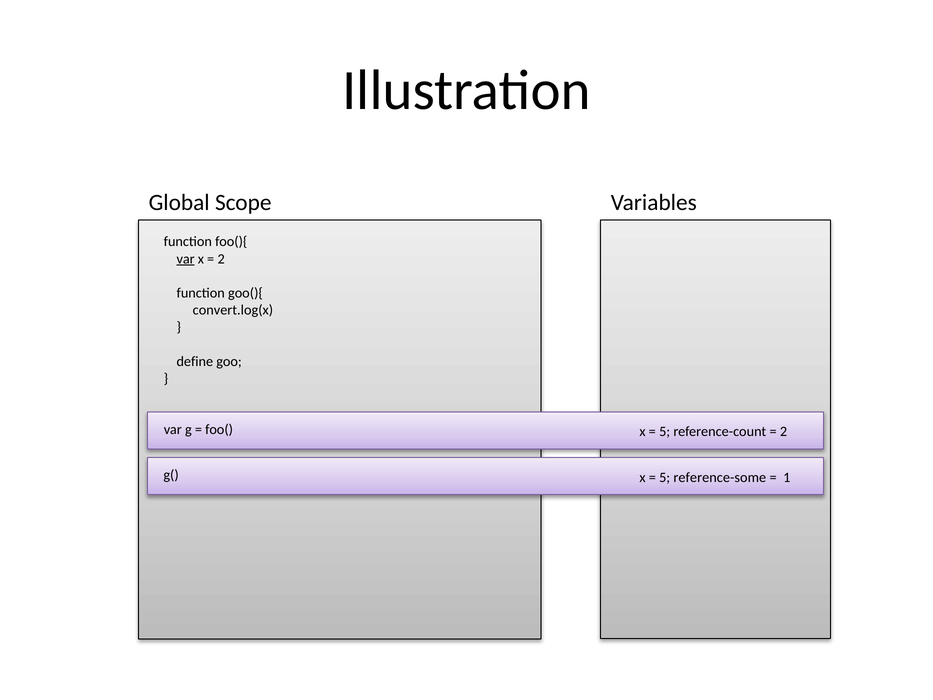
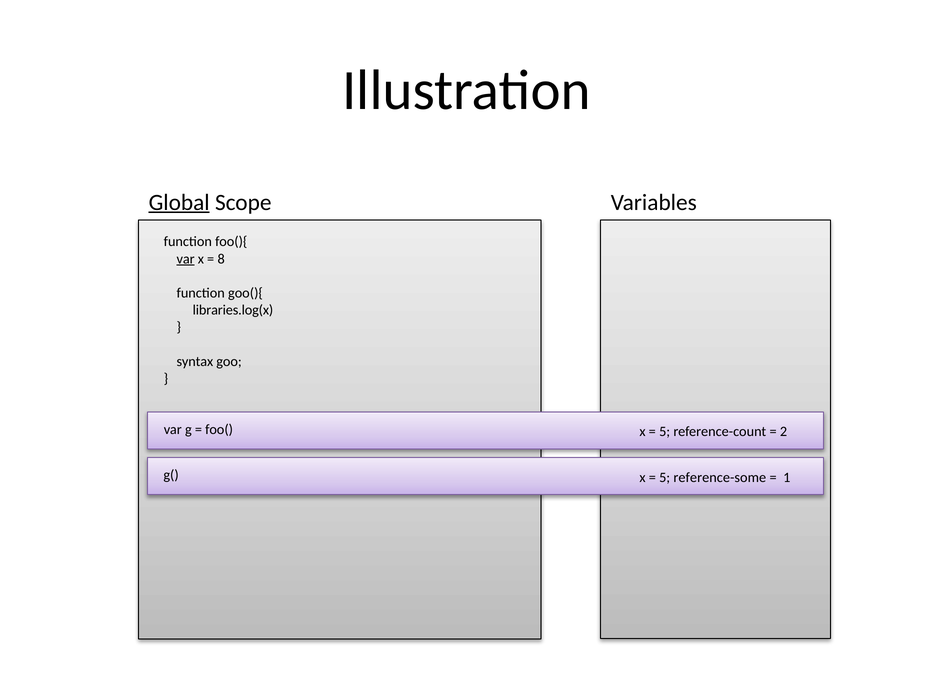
Global underline: none -> present (179, 202)
2: 2 -> 8 (221, 259)
convert.log(x: convert.log(x -> libraries.log(x (233, 310)
define: define -> syntax (195, 361)
